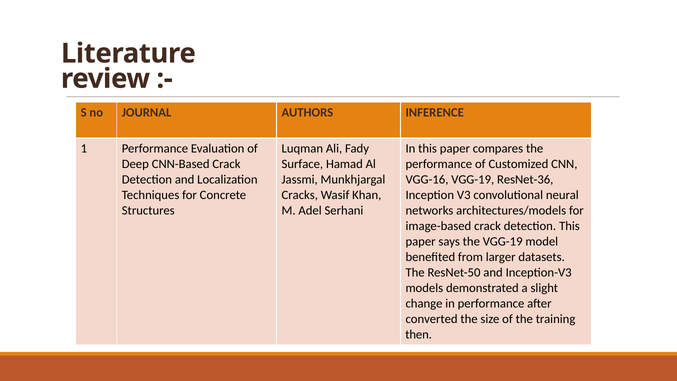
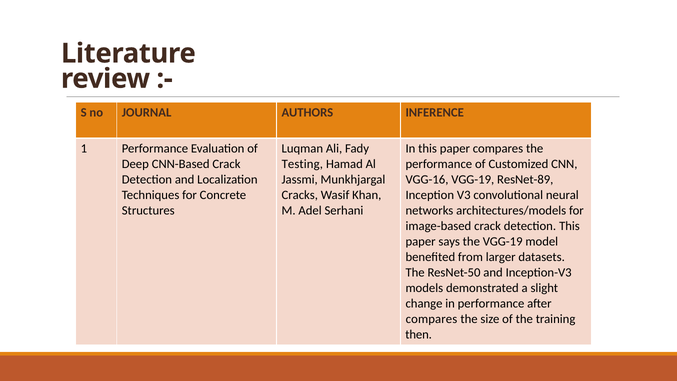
Surface: Surface -> Testing (302, 164)
ResNet-36: ResNet-36 -> ResNet-89 (525, 180)
converted: converted -> compares (431, 319)
